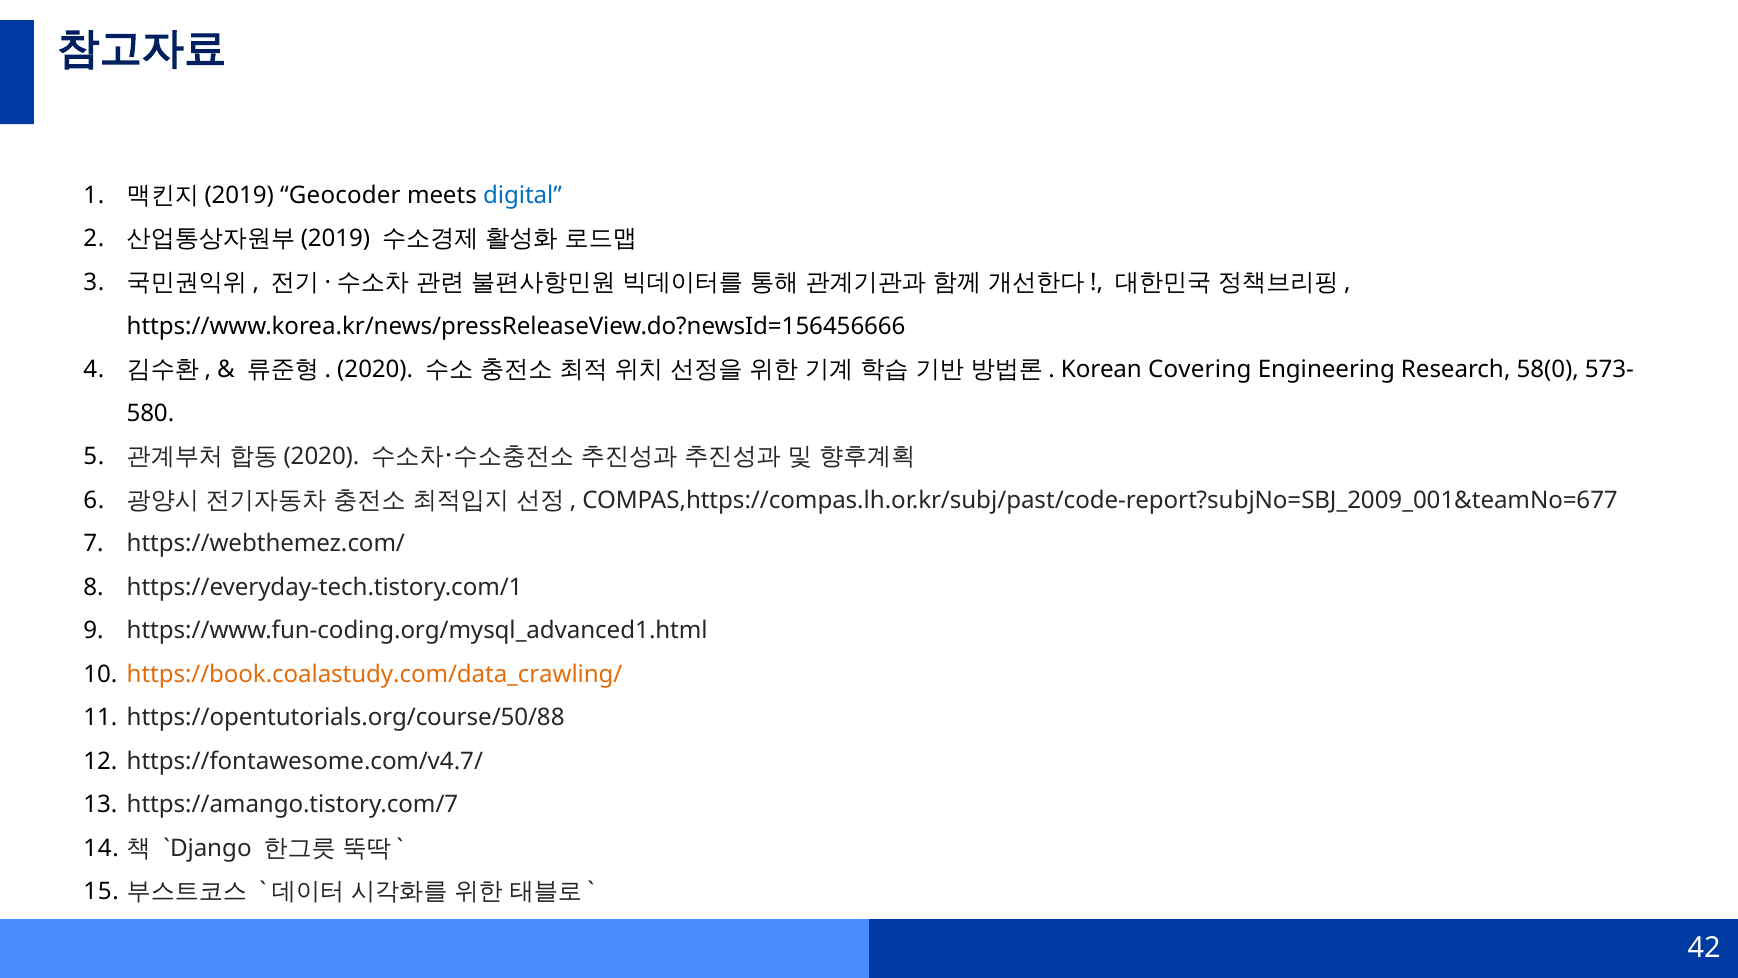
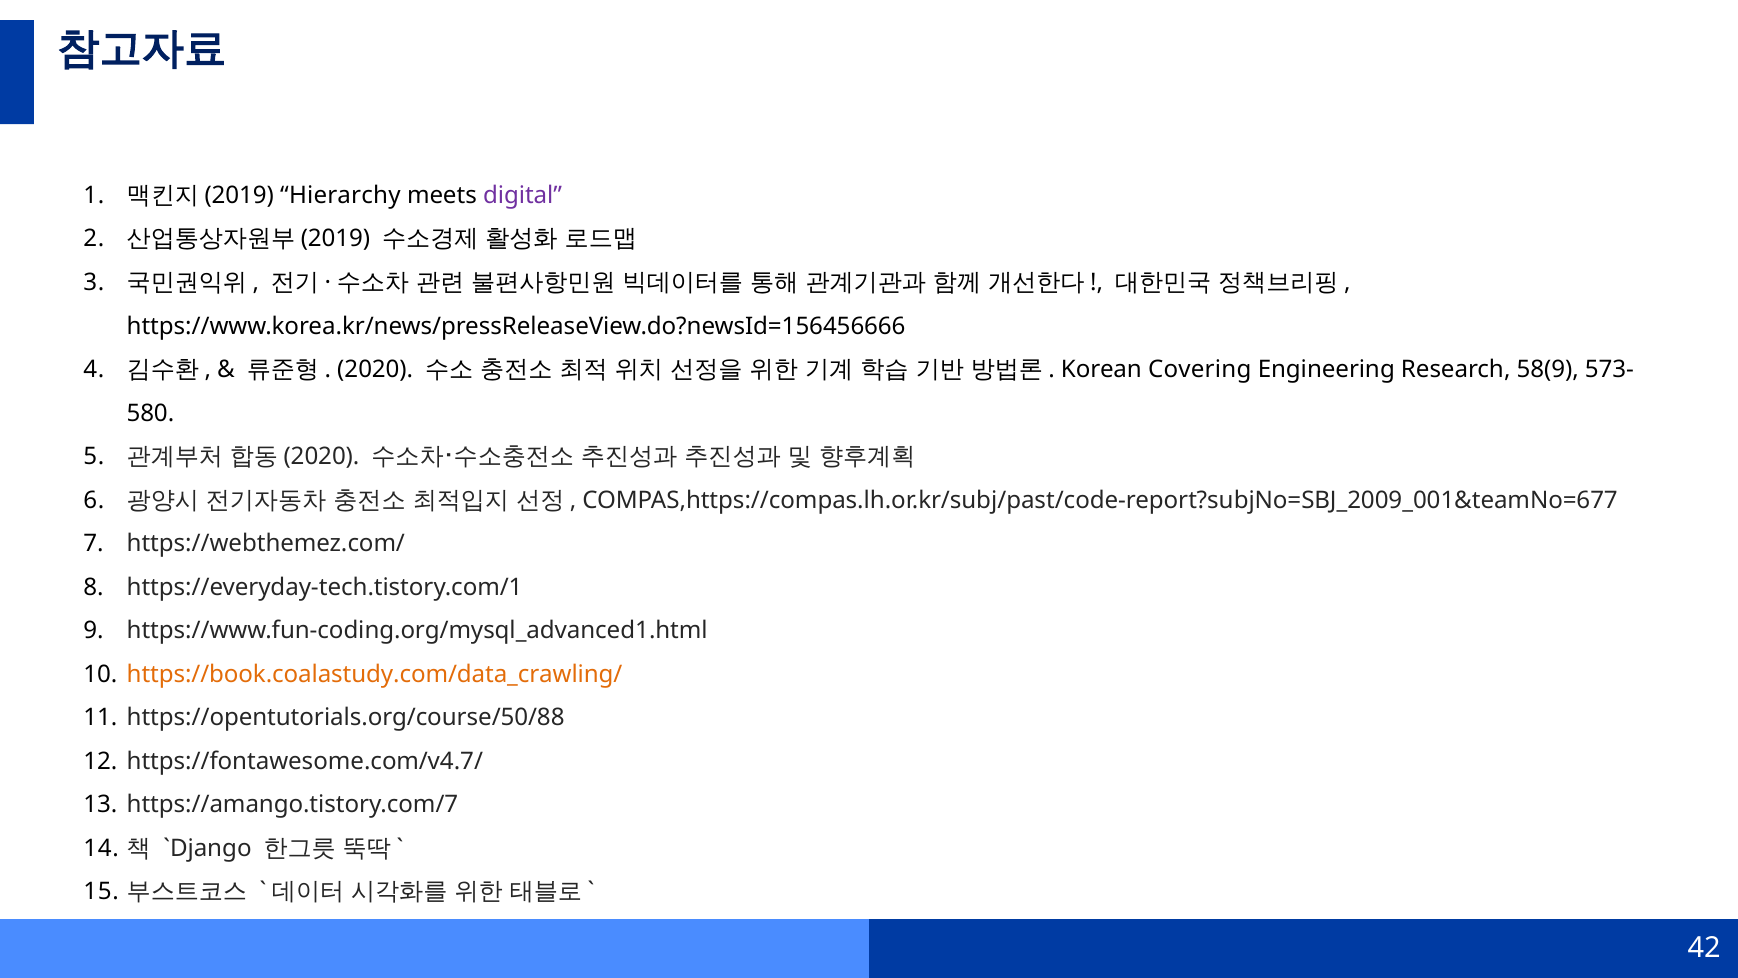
Geocoder: Geocoder -> Hierarchy (340, 195)
digital colour: blue -> purple (523, 195)
58(0: 58(0 -> 58(9 (1548, 369)
